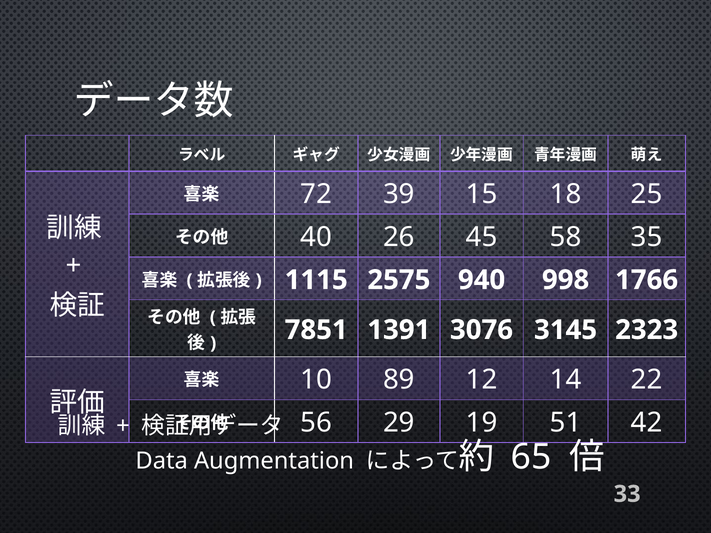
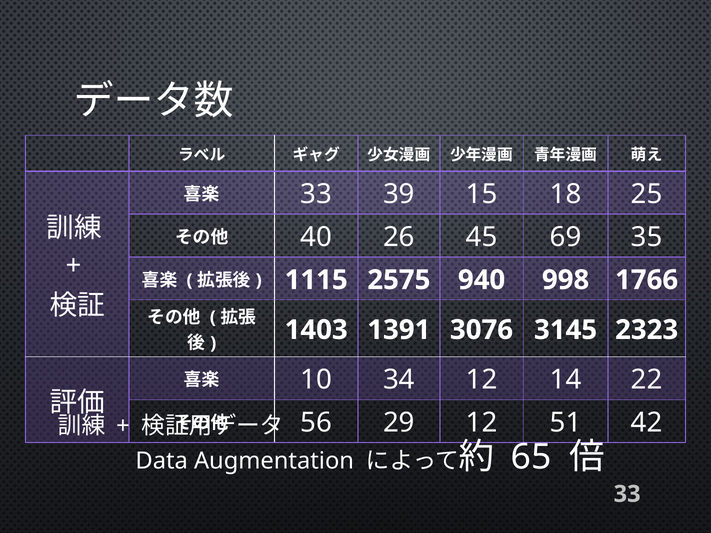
72: 72 -> 33 (316, 194)
58: 58 -> 69 (566, 237)
7851: 7851 -> 1403 (316, 330)
89: 89 -> 34 (399, 380)
29 19: 19 -> 12 (482, 423)
